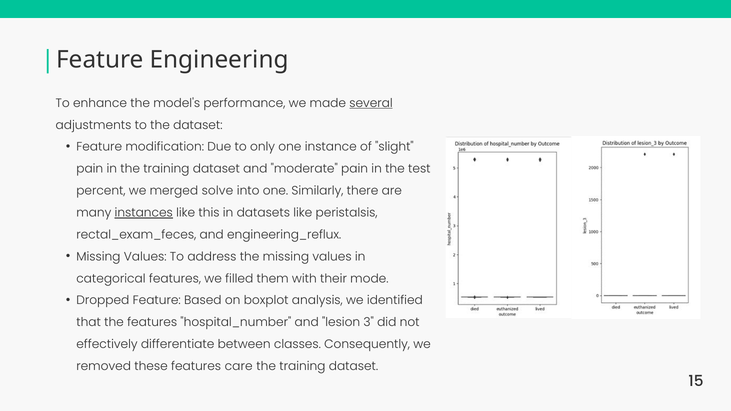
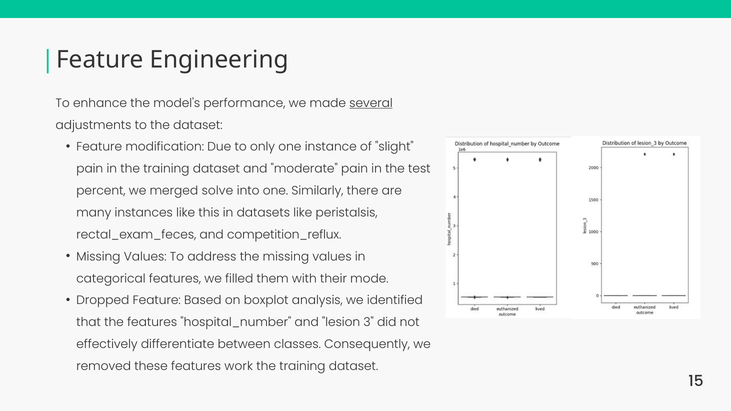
instances underline: present -> none (144, 213)
engineering_reflux: engineering_reflux -> competition_reflux (284, 235)
care: care -> work (239, 366)
